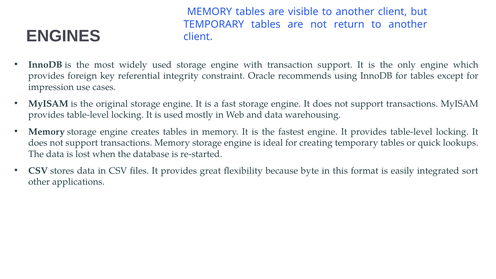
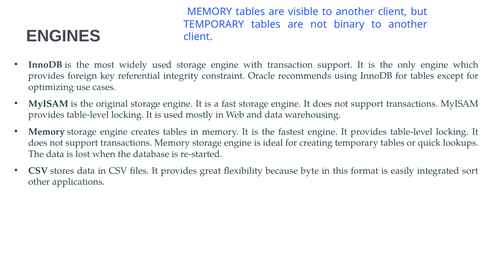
return: return -> binary (349, 24)
impression: impression -> optimizing (51, 87)
